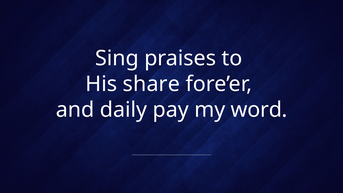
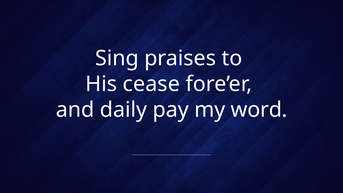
share: share -> cease (151, 84)
